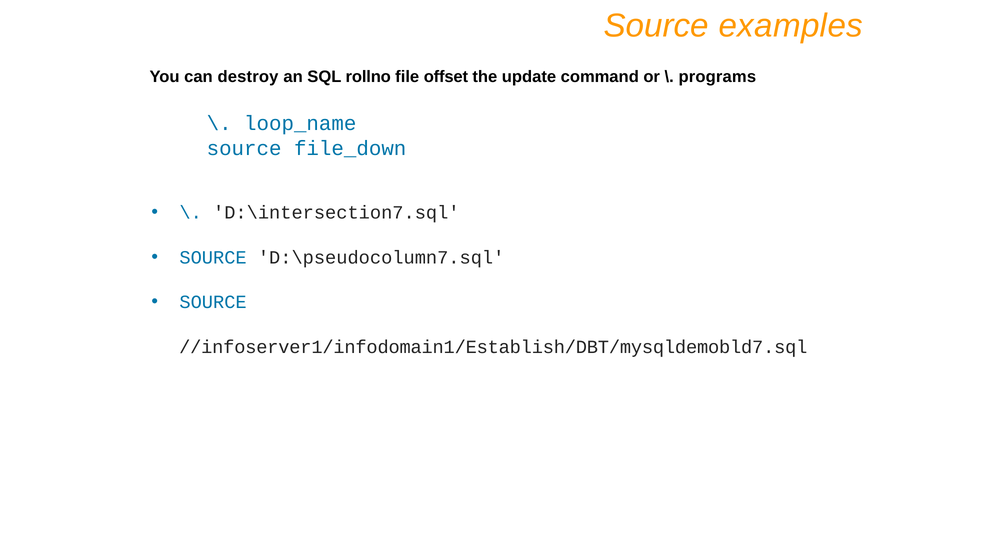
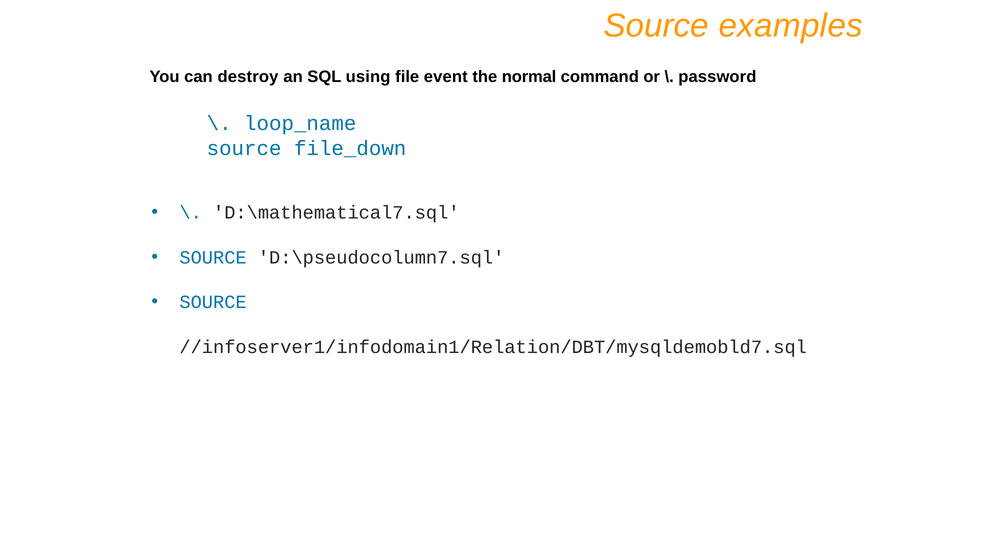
rollno: rollno -> using (368, 77)
offset: offset -> event (446, 77)
update: update -> normal (529, 77)
programs: programs -> password (717, 77)
D:\intersection7.sql: D:\intersection7.sql -> D:\mathematical7.sql (336, 213)
//infoserver1/infodomain1/Establish/DBT/mysqldemobld7.sql: //infoserver1/infodomain1/Establish/DBT/mysqldemobld7.sql -> //infoserver1/infodomain1/Relation/DBT/mysqldemobld7.sql (493, 347)
